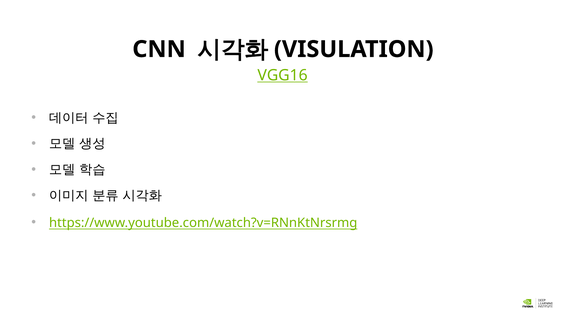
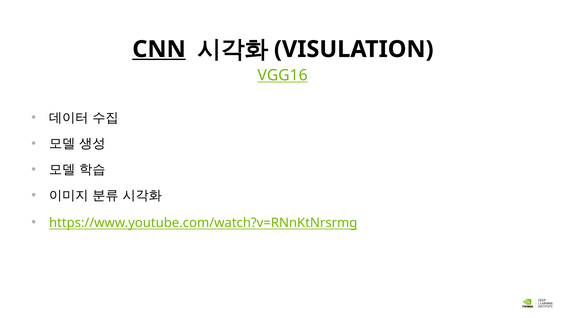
CNN underline: none -> present (159, 49)
